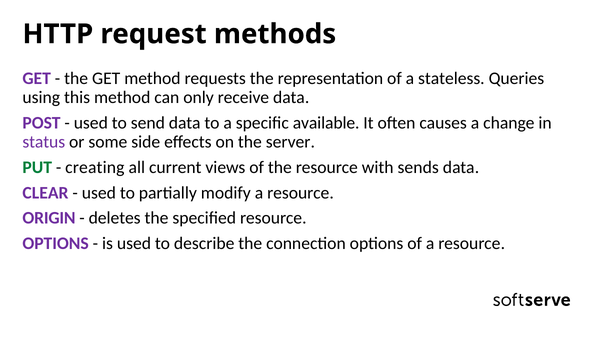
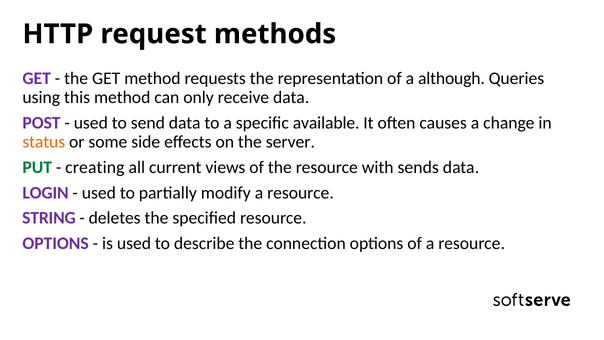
stateless: stateless -> although (451, 79)
status colour: purple -> orange (44, 142)
CLEAR: CLEAR -> LOGIN (46, 193)
ORIGIN: ORIGIN -> STRING (49, 218)
